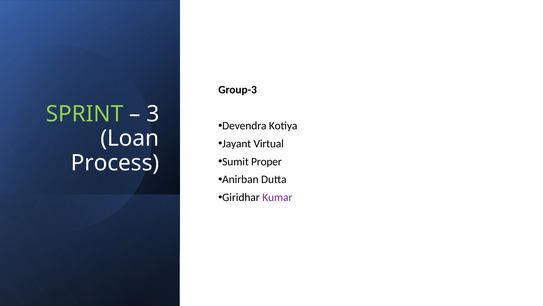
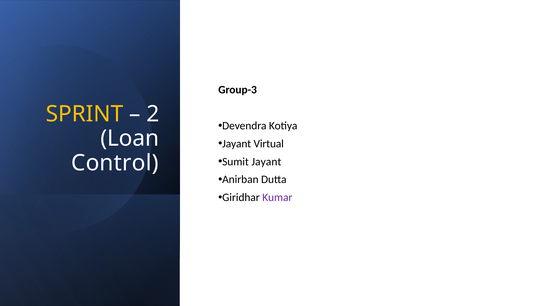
SPRINT colour: light green -> yellow (85, 114)
3: 3 -> 2 (153, 114)
Sumit Proper: Proper -> Jayant (266, 161)
Process: Process -> Control (115, 163)
